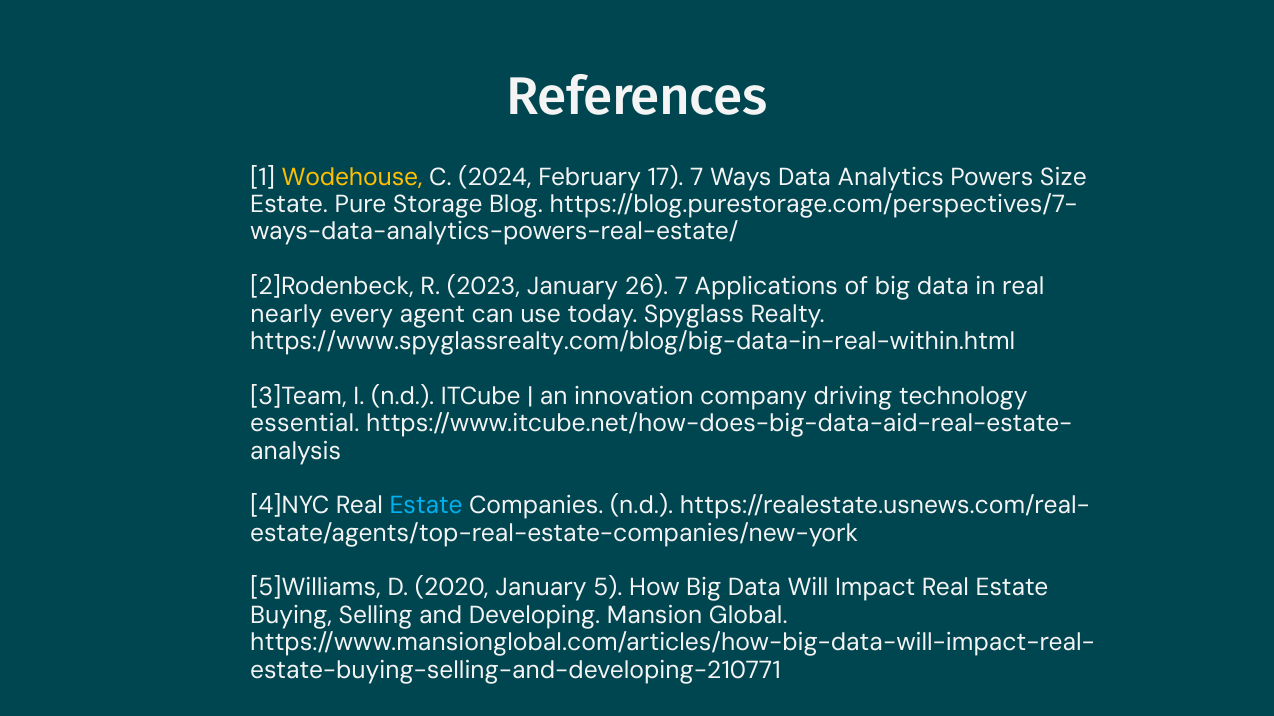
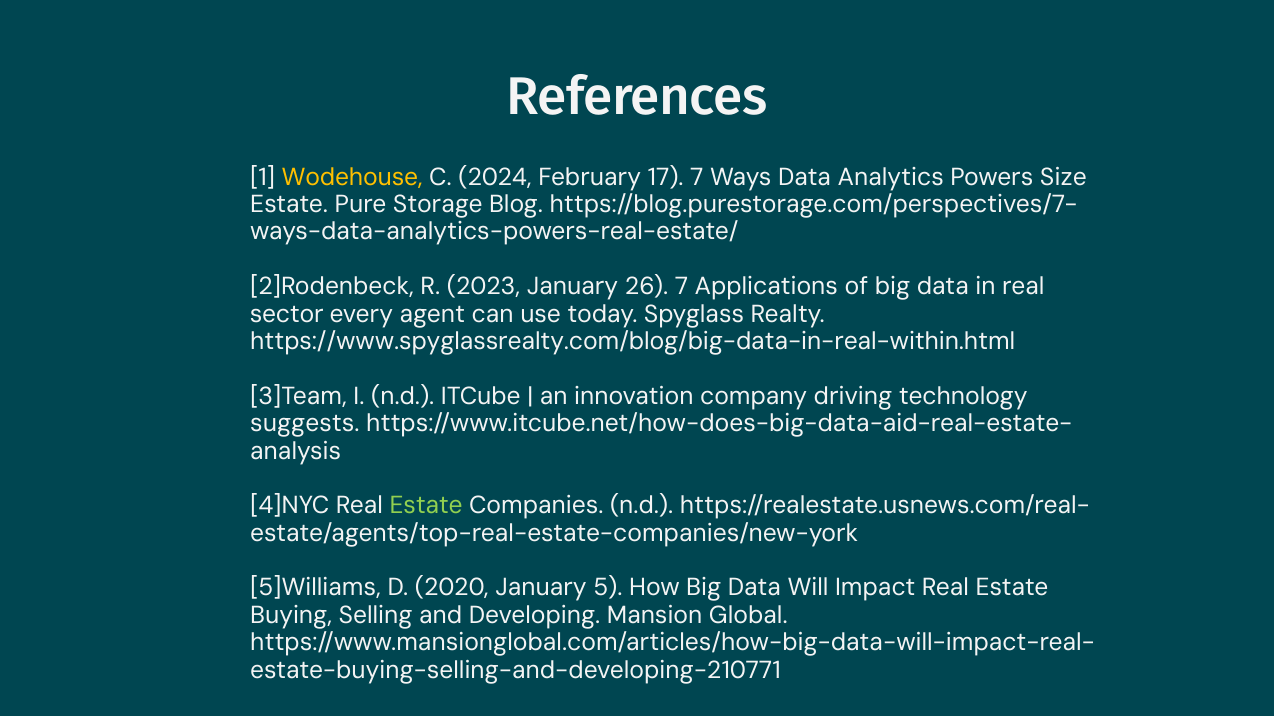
nearly: nearly -> sector (287, 314)
essential: essential -> suggests (305, 424)
Estate colour: light blue -> light green (426, 506)
